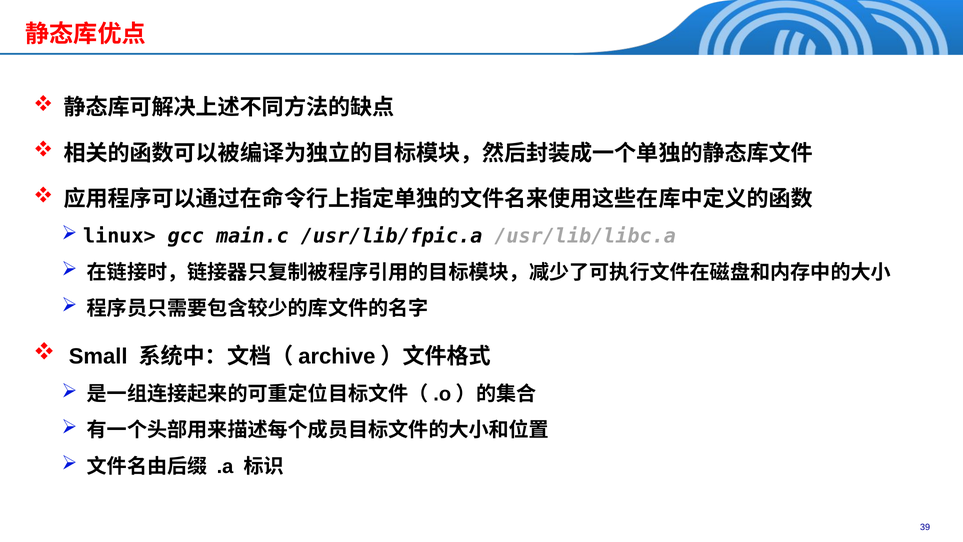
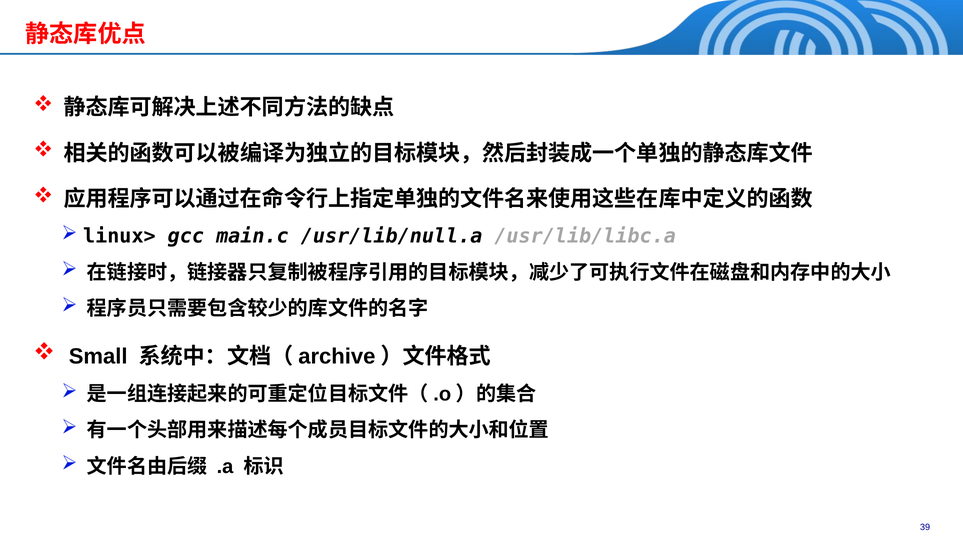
/usr/lib/fpic.a: /usr/lib/fpic.a -> /usr/lib/null.a (392, 236)
